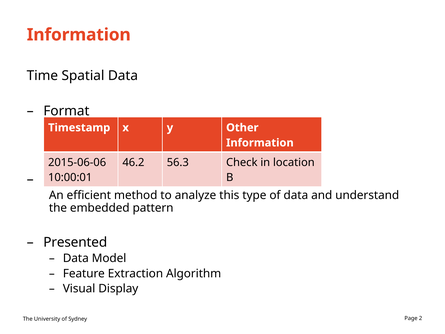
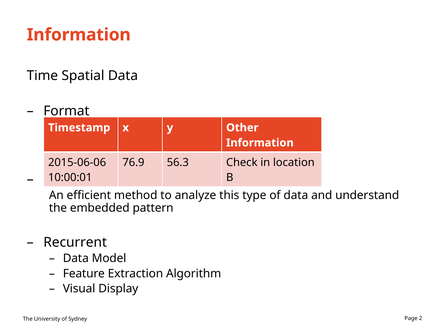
46.2: 46.2 -> 76.9 (133, 162)
Presented: Presented -> Recurrent (75, 242)
